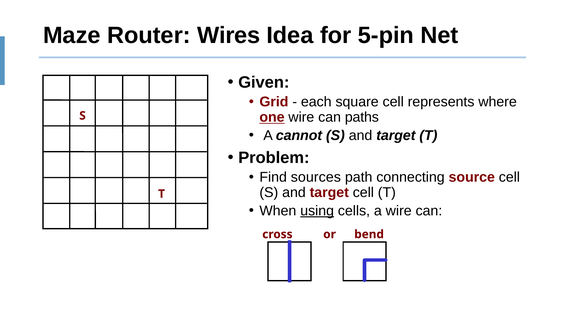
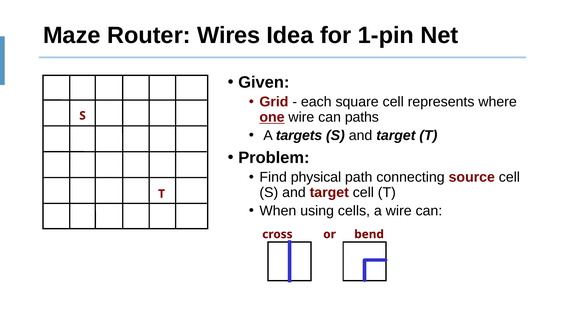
5-pin: 5-pin -> 1-pin (386, 35)
cannot: cannot -> targets (299, 135)
sources: sources -> physical (316, 177)
using underline: present -> none (317, 211)
